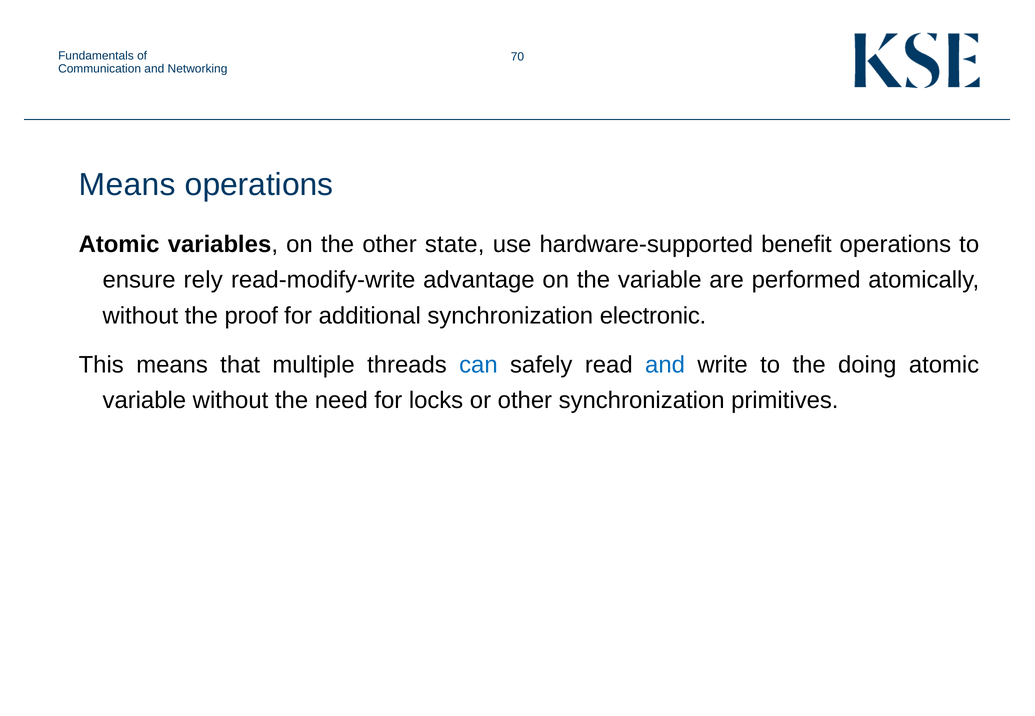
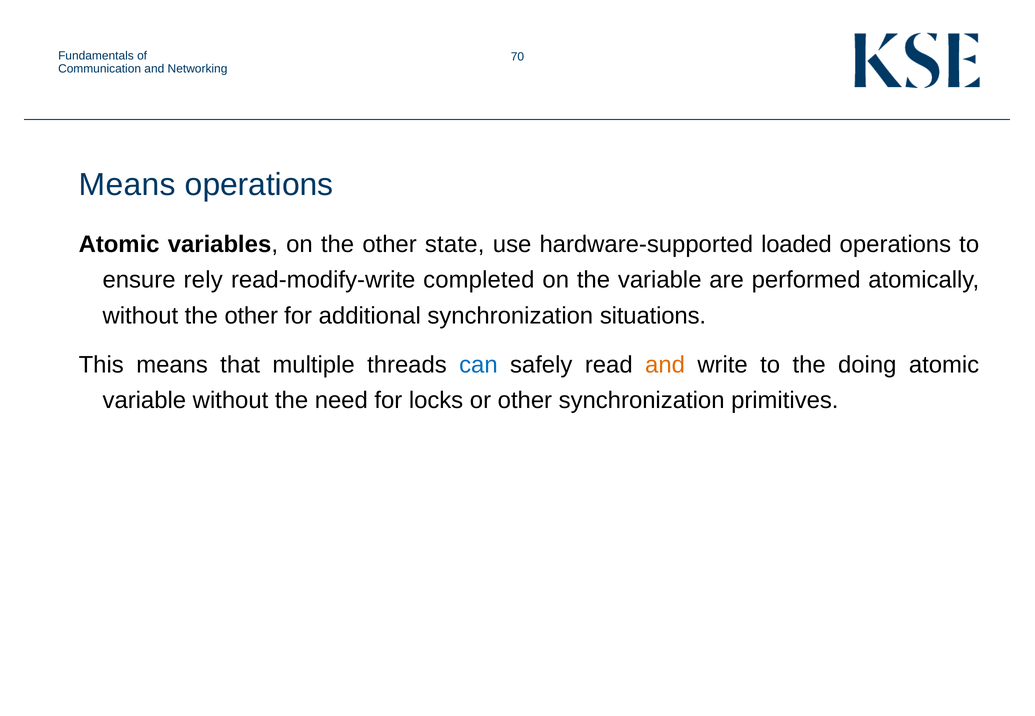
benefit: benefit -> loaded (796, 244)
advantage: advantage -> completed (479, 280)
without the proof: proof -> other (251, 316)
electronic: electronic -> situations (653, 316)
and colour: blue -> orange (665, 365)
